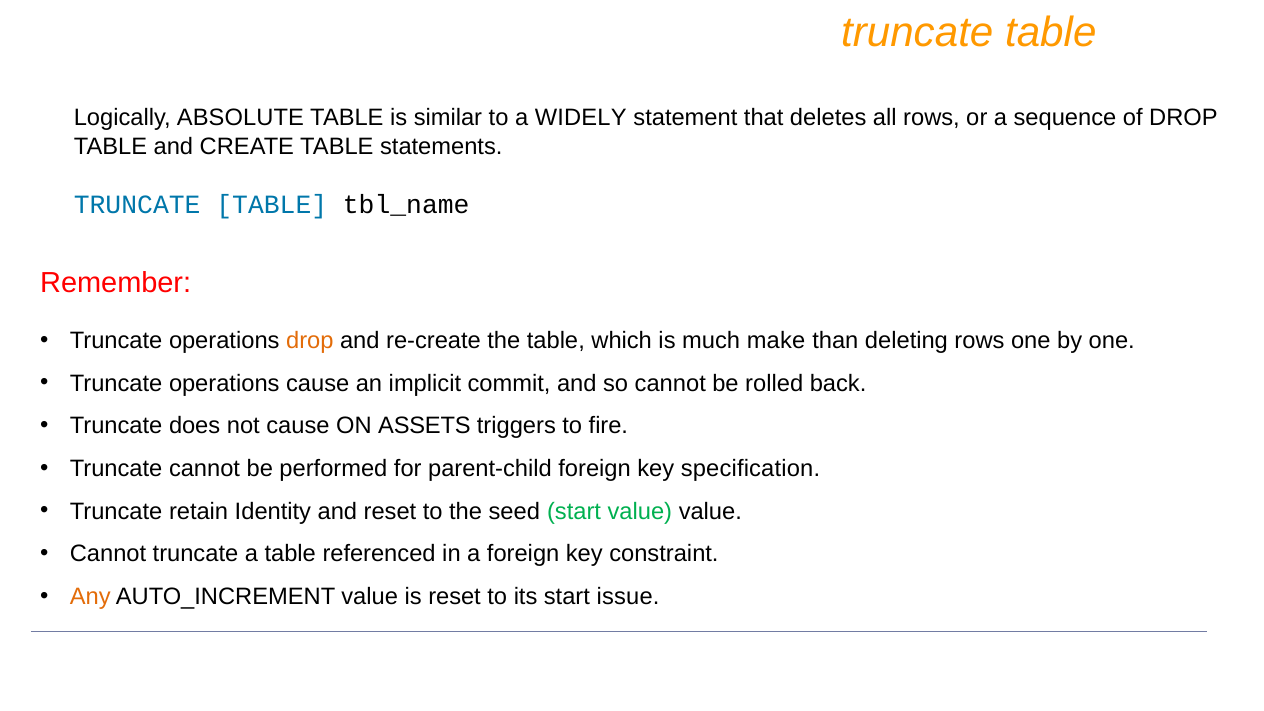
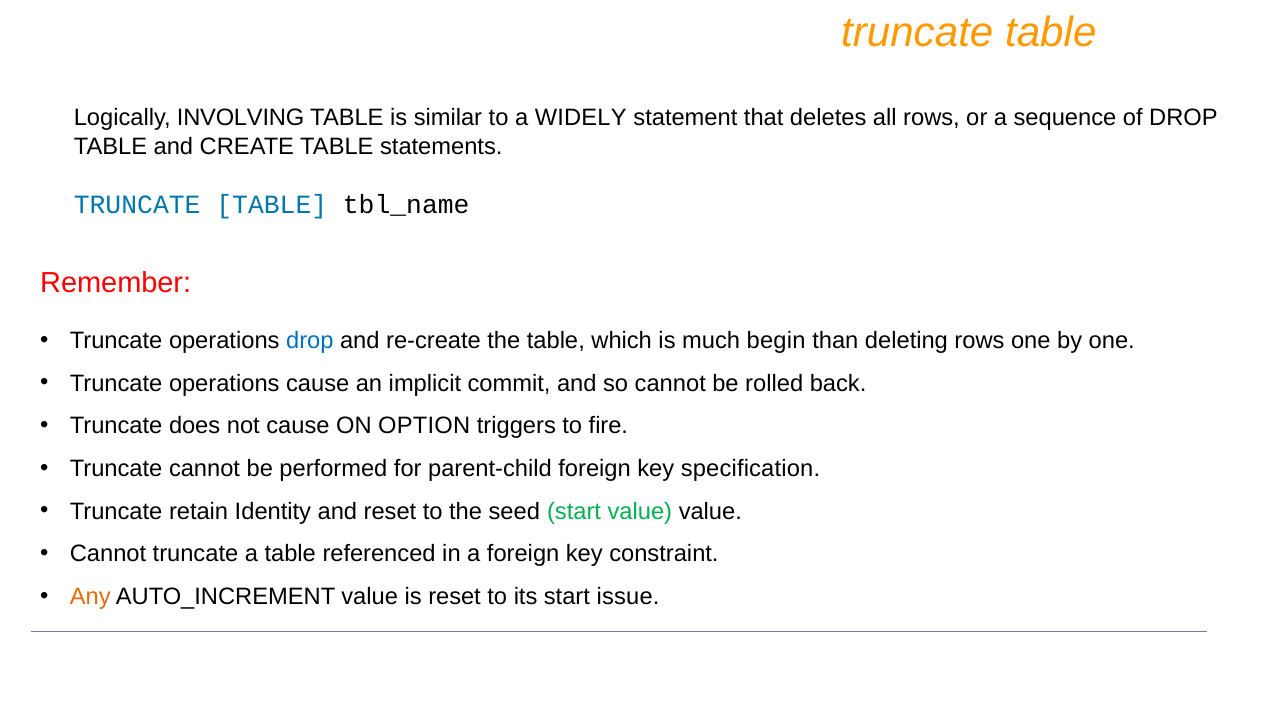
ABSOLUTE: ABSOLUTE -> INVOLVING (241, 118)
drop colour: orange -> blue (310, 341)
make: make -> begin (776, 341)
ASSETS: ASSETS -> OPTION (424, 426)
